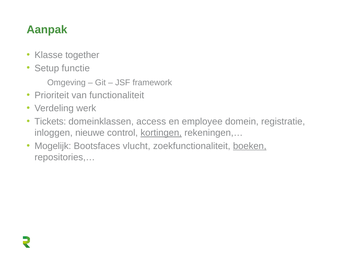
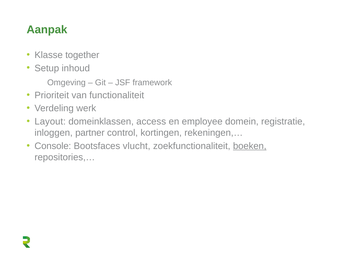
functie: functie -> inhoud (76, 68)
Tickets: Tickets -> Layout (50, 121)
nieuwe: nieuwe -> partner (90, 133)
kortingen underline: present -> none (161, 133)
Mogelijk: Mogelijk -> Console (53, 146)
